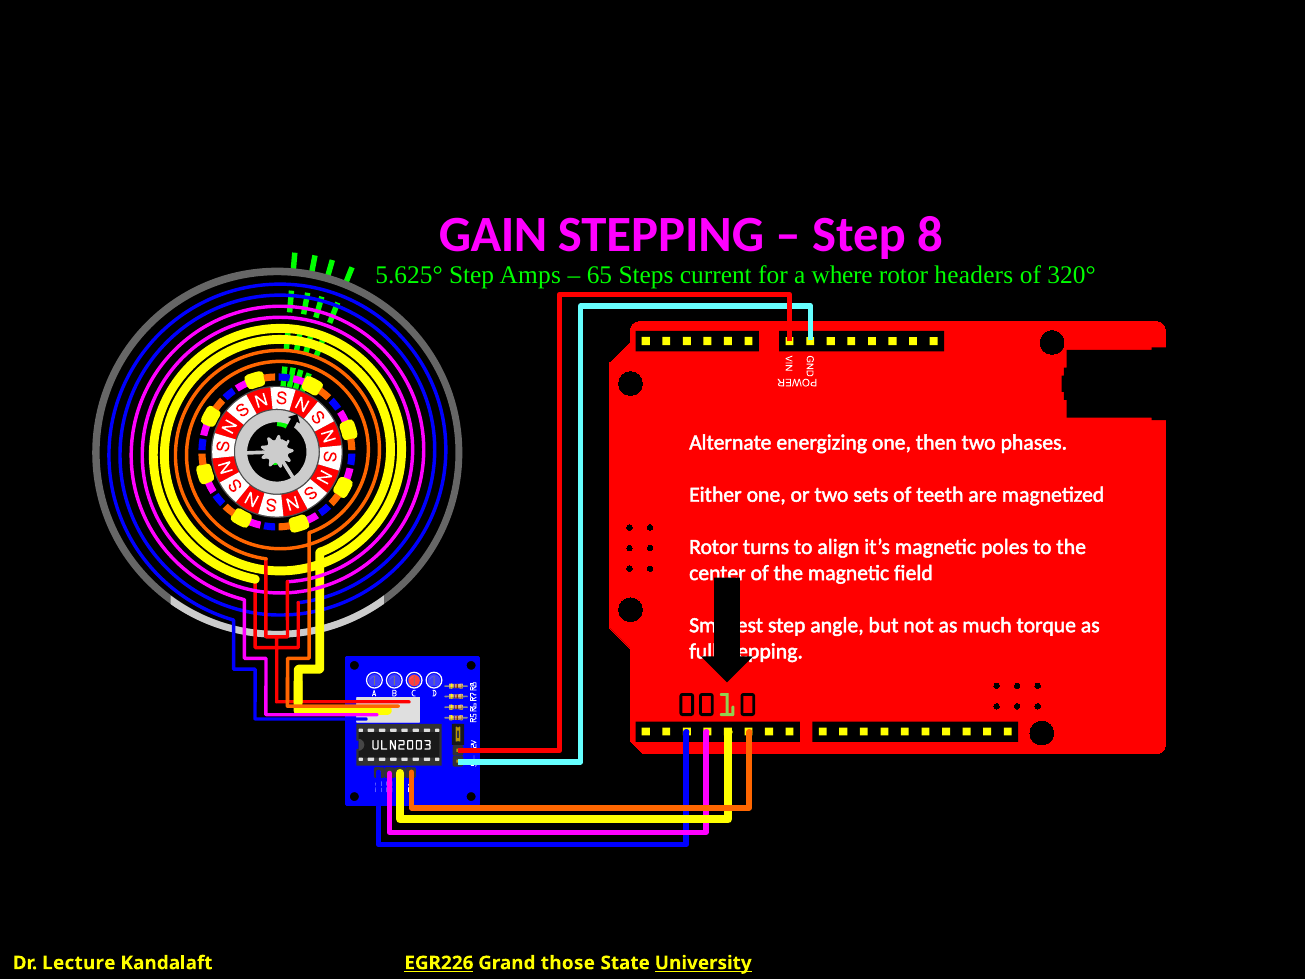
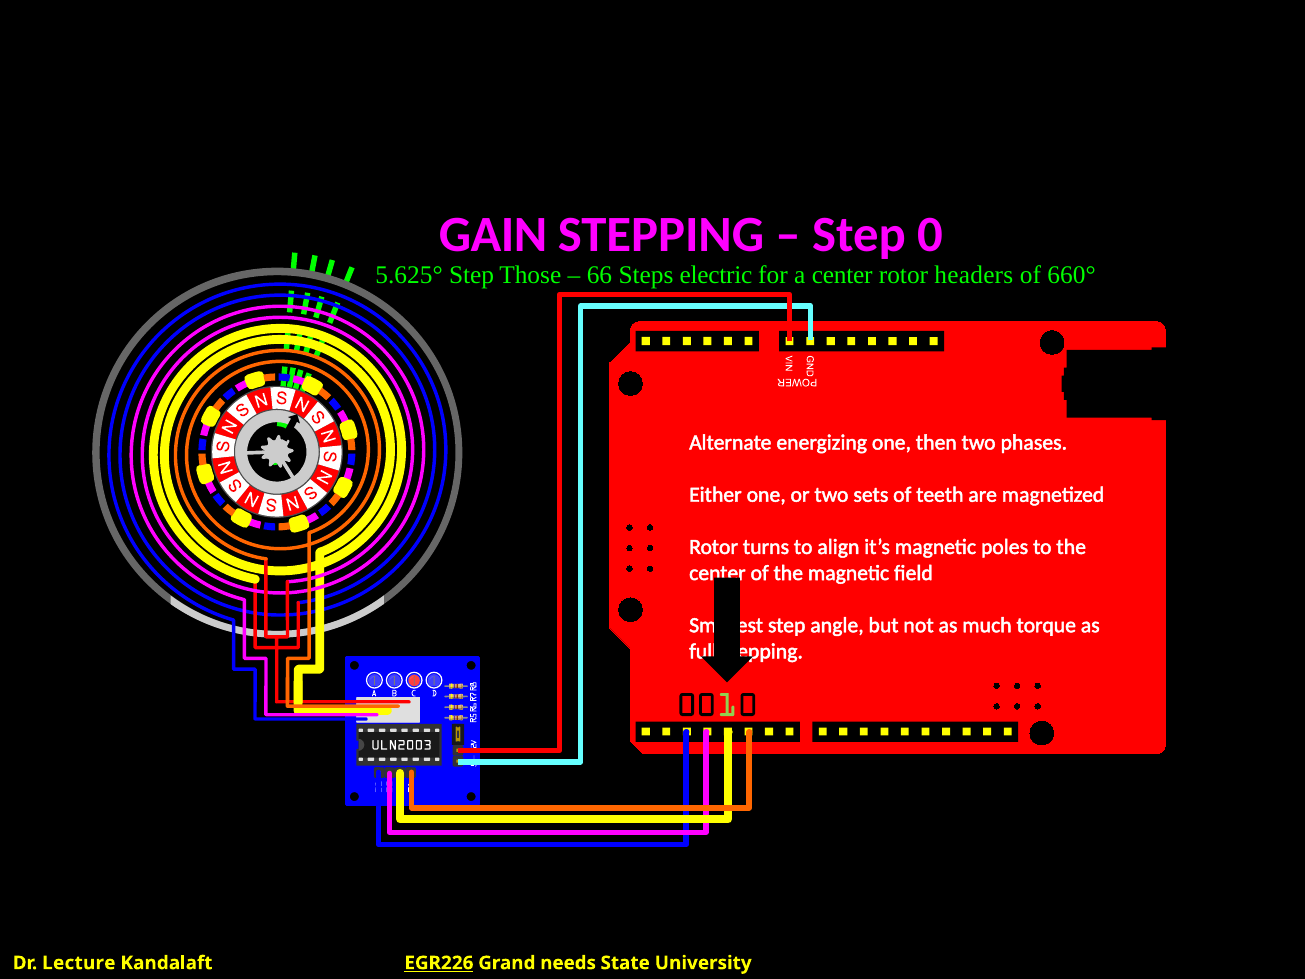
8: 8 -> 0 (930, 234)
Amps: Amps -> Those (530, 275)
65: 65 -> 66 (599, 275)
current: current -> electric (716, 275)
a where: where -> center (842, 275)
320°: 320° -> 660° (1071, 275)
those: those -> needs (568, 963)
University underline: present -> none (703, 963)
